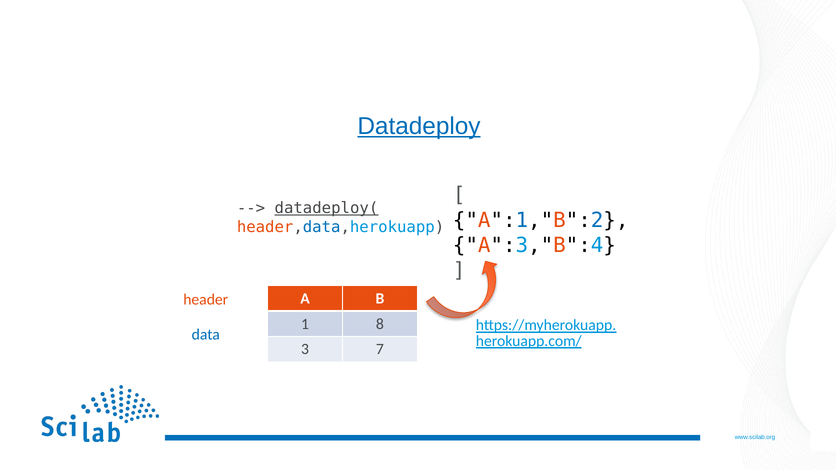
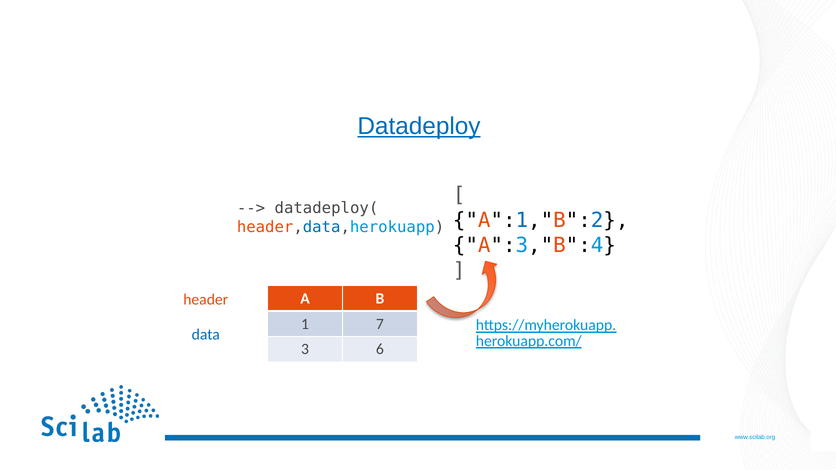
datadeploy( underline: present -> none (326, 208)
8: 8 -> 7 (380, 324)
7: 7 -> 6 (380, 349)
